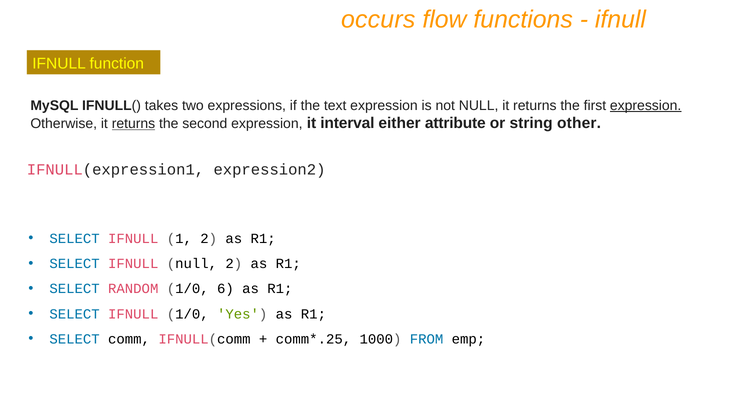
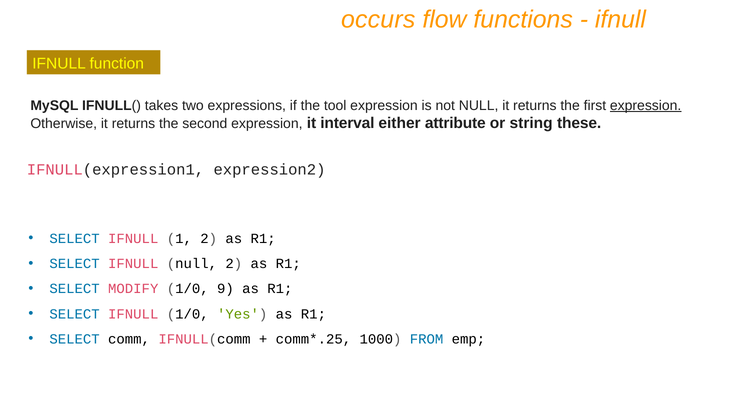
text: text -> tool (335, 105)
returns underline: present -> none (133, 124)
other: other -> these (579, 123)
RANDOM: RANDOM -> MODIFY (133, 289)
6: 6 -> 9 (225, 289)
